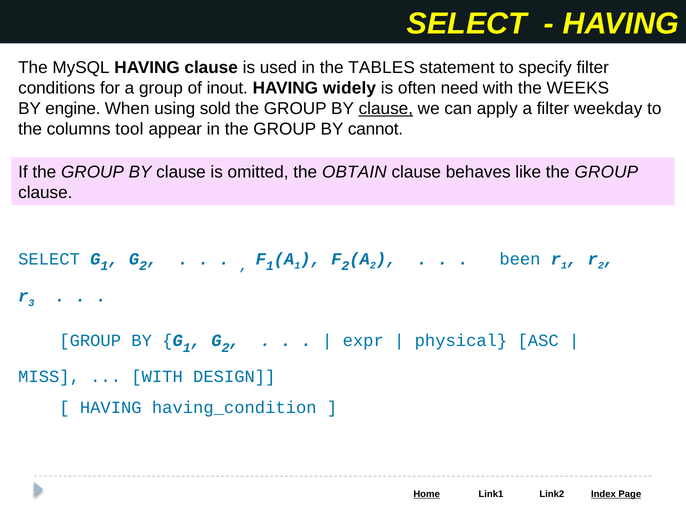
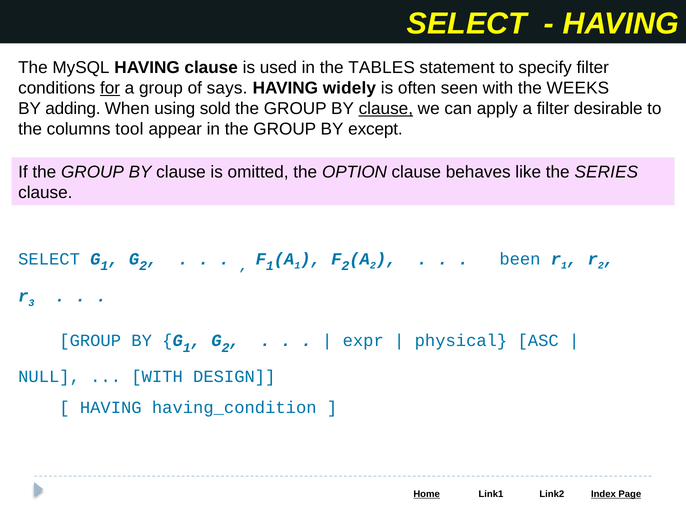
for underline: none -> present (110, 88)
inout: inout -> says (227, 88)
need: need -> seen (459, 88)
engine: engine -> adding (73, 109)
weekday: weekday -> desirable (608, 109)
cannot: cannot -> except (375, 129)
OBTAIN: OBTAIN -> OPTION (355, 172)
like the GROUP: GROUP -> SERIES (606, 172)
MISS: MISS -> NULL (49, 377)
